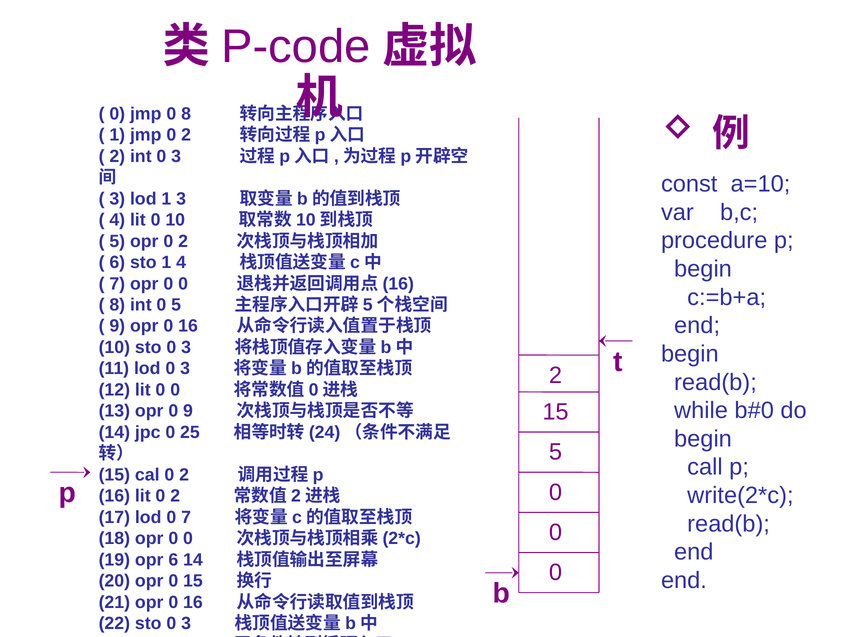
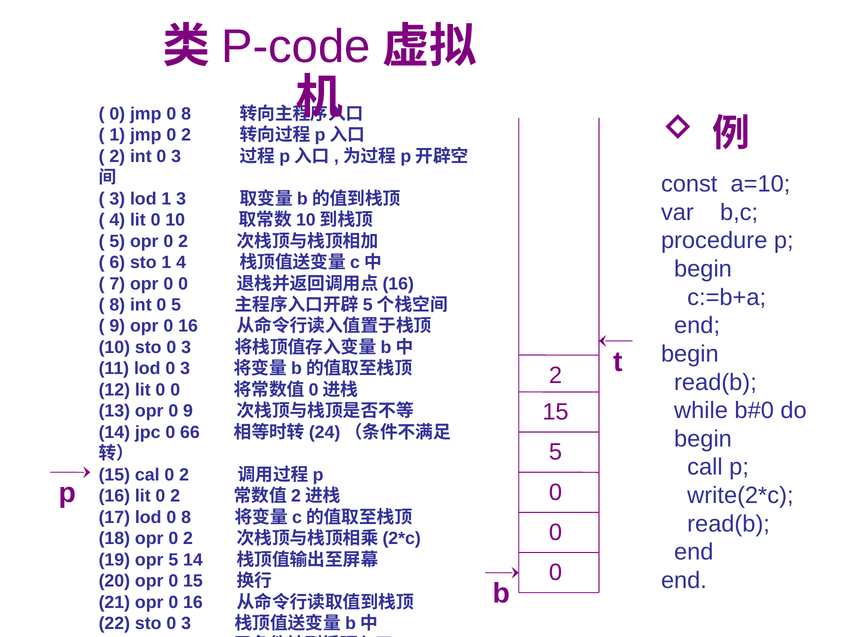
25: 25 -> 66 (190, 433)
lod 0 7: 7 -> 8 (186, 518)
18 opr 0 0: 0 -> 2 (188, 539)
opr 6: 6 -> 5 (173, 560)
